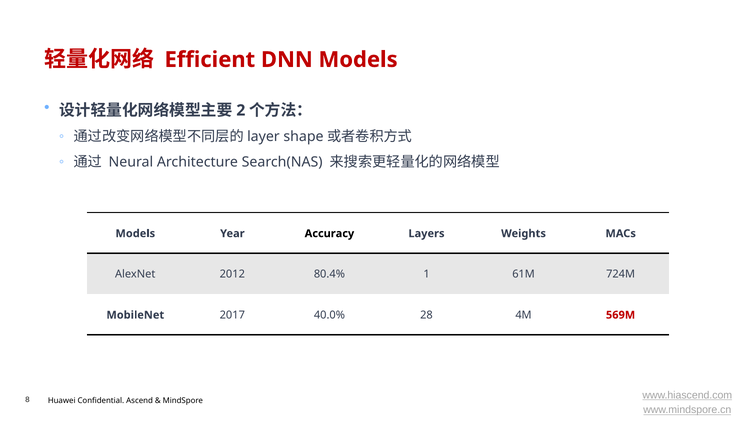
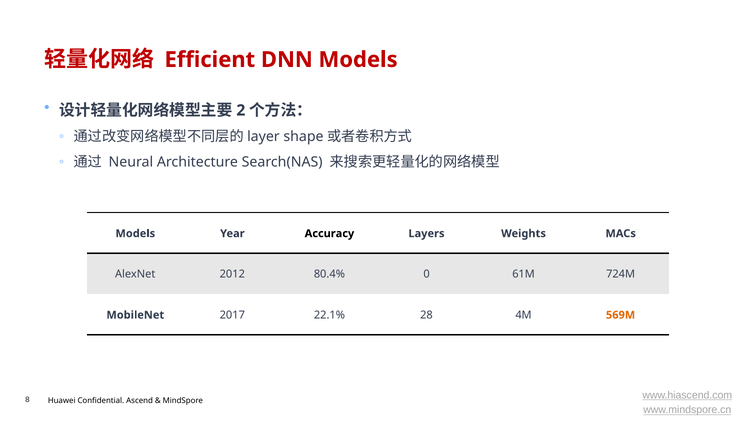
1: 1 -> 0 (427, 274)
40.0%: 40.0% -> 22.1% (329, 315)
569M colour: red -> orange (621, 315)
